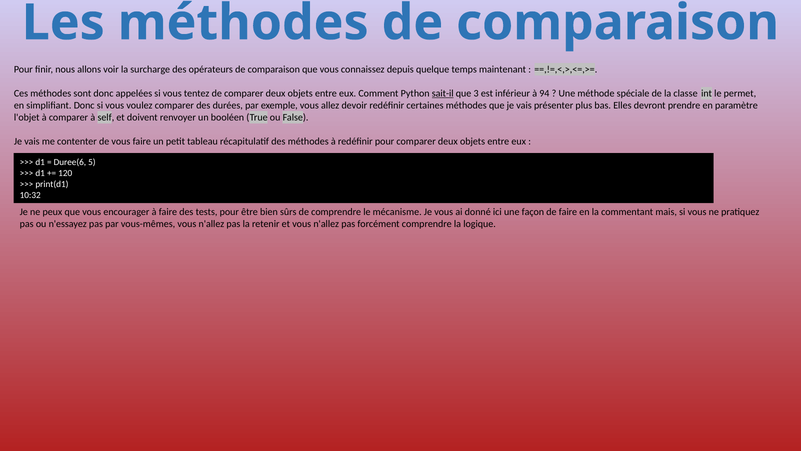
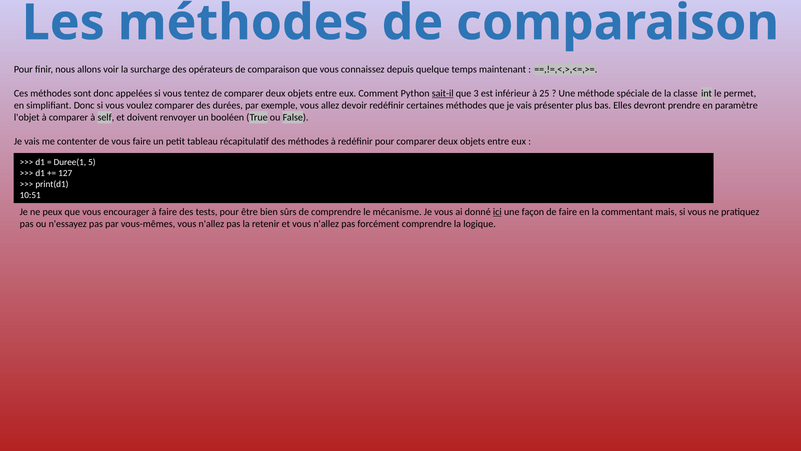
94: 94 -> 25 (544, 93)
Duree(6: Duree(6 -> Duree(1 (70, 162)
120: 120 -> 127 (65, 173)
10:32: 10:32 -> 10:51 (30, 195)
ici underline: none -> present (497, 212)
